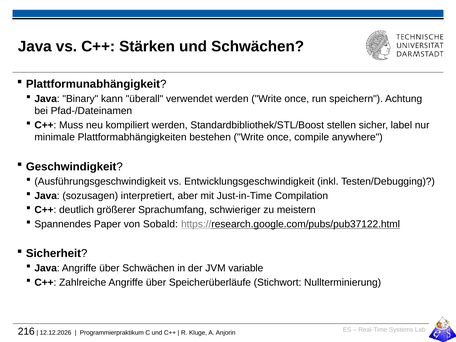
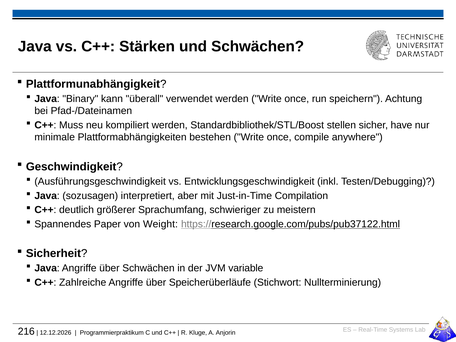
label: label -> have (401, 125)
Sobald: Sobald -> Weight (160, 224)
